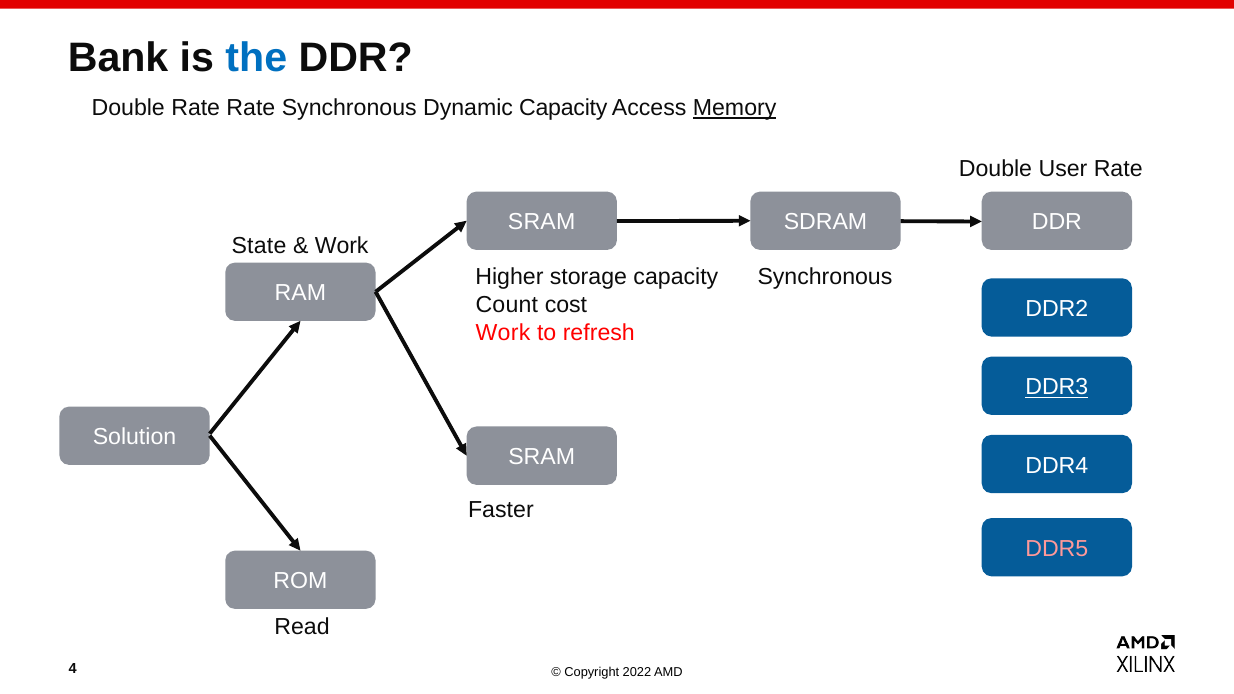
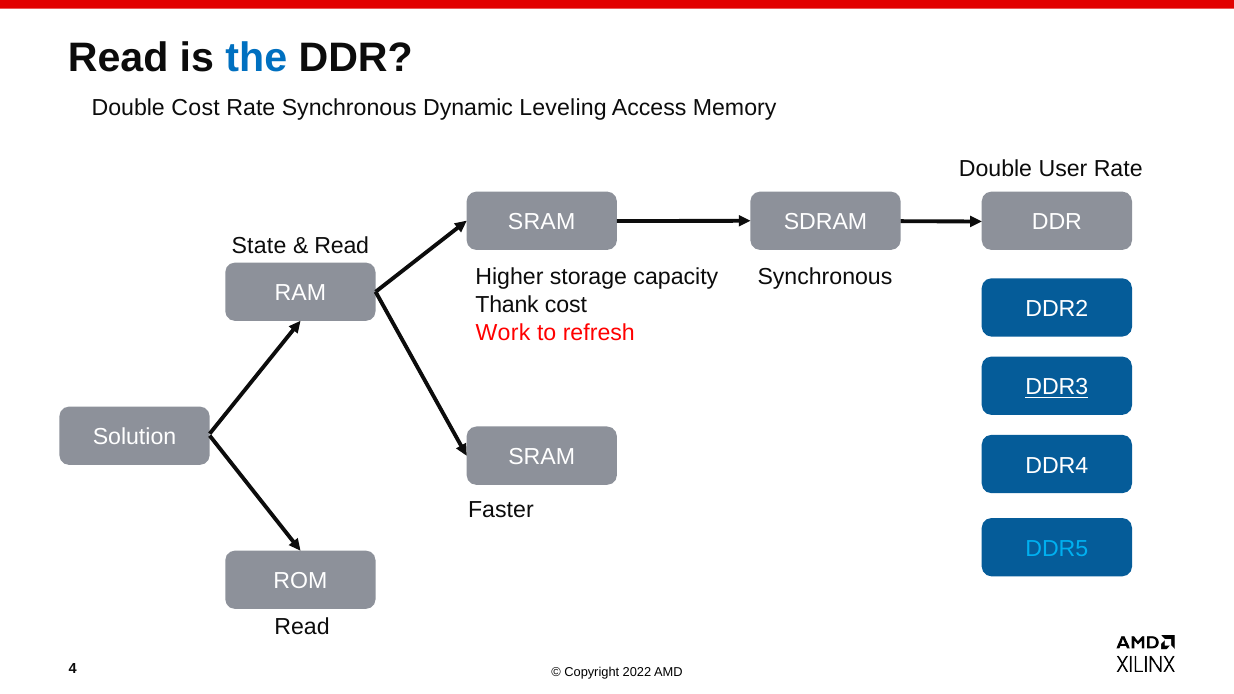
Bank: Bank -> Read (118, 57)
Double Rate: Rate -> Cost (196, 108)
Dynamic Capacity: Capacity -> Leveling (563, 108)
Memory underline: present -> none (735, 108)
Work: Work -> Read (342, 246)
Count: Count -> Thank (507, 305)
DDR5 colour: pink -> light blue (1057, 549)
